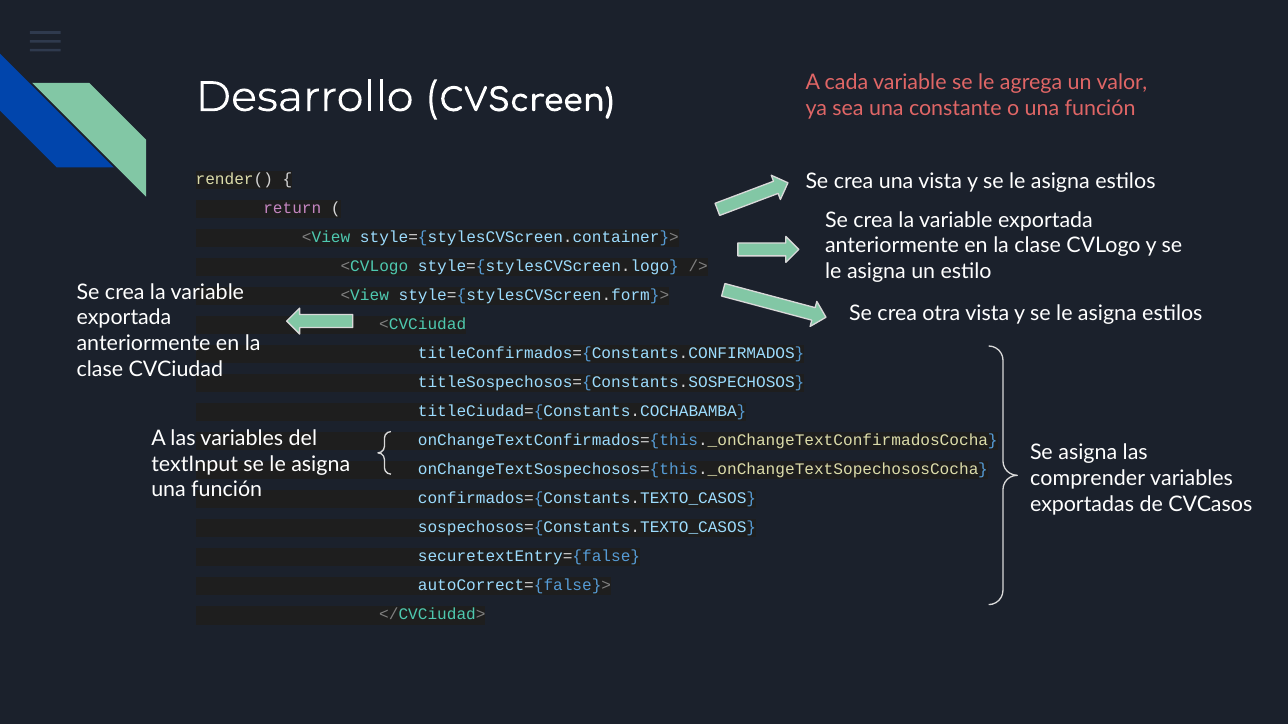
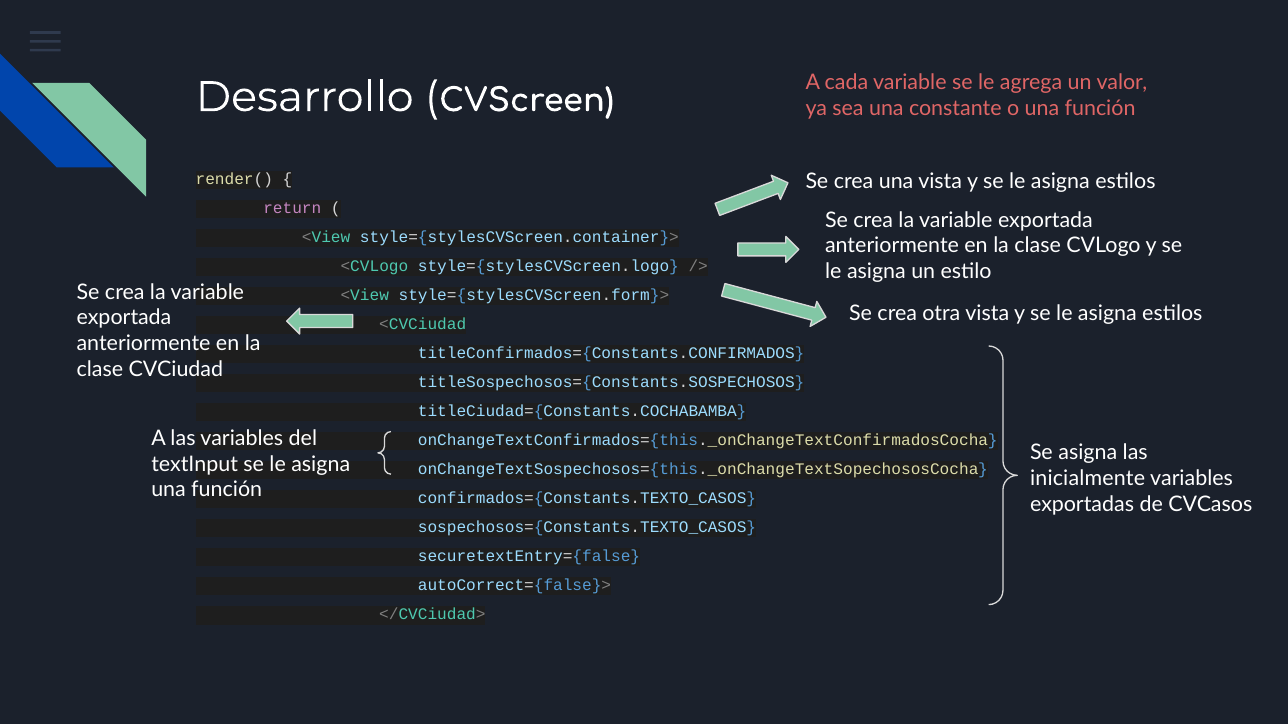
comprender: comprender -> inicialmente (1088, 479)
